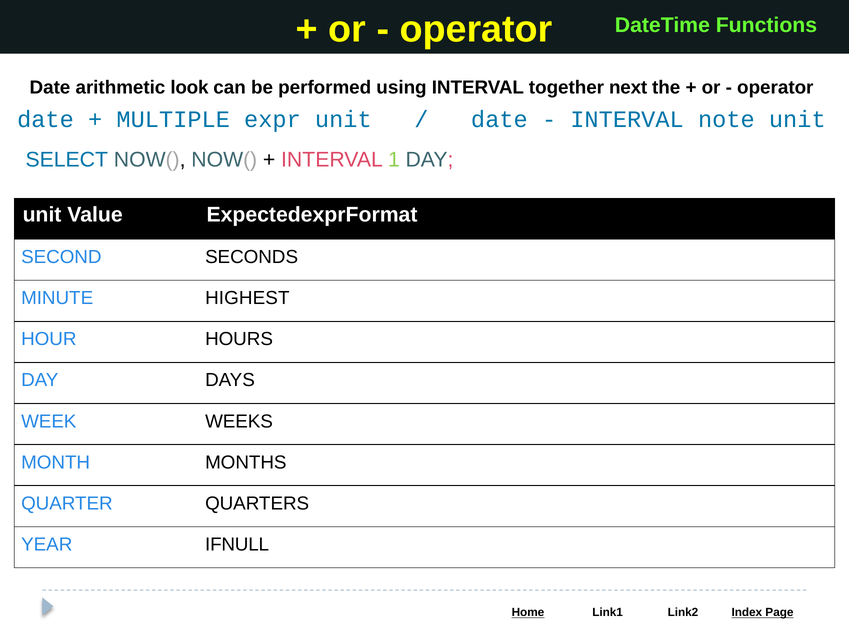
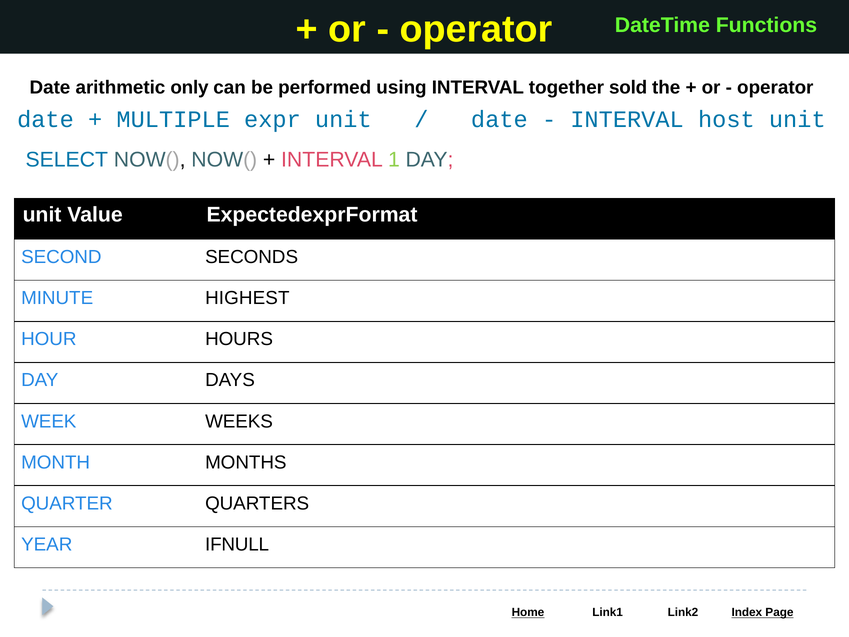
look: look -> only (189, 88)
next: next -> sold (628, 88)
note: note -> host (726, 119)
